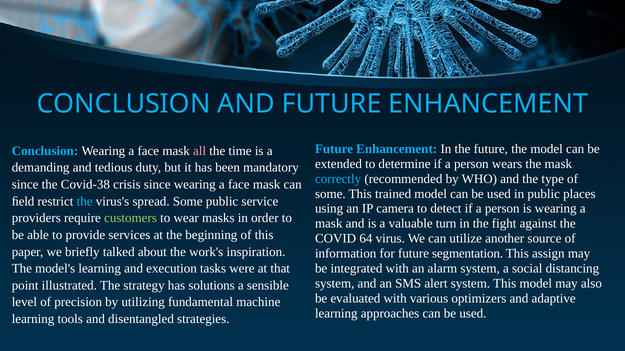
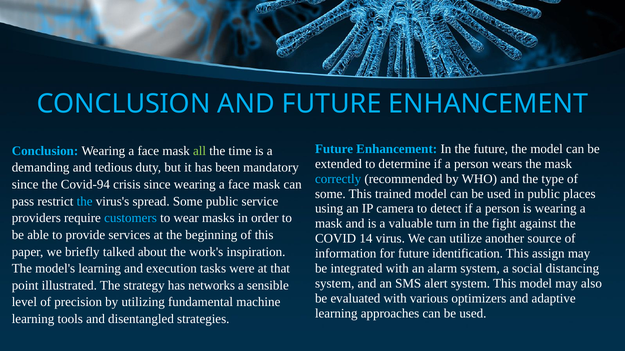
all colour: pink -> light green (200, 151)
Covid-38: Covid-38 -> Covid-94 (85, 185)
ﬁeld: ﬁeld -> pass (23, 202)
customers colour: light green -> light blue (131, 218)
64: 64 -> 14 (366, 239)
segmentation: segmentation -> identification (468, 254)
solutions: solutions -> networks (212, 286)
